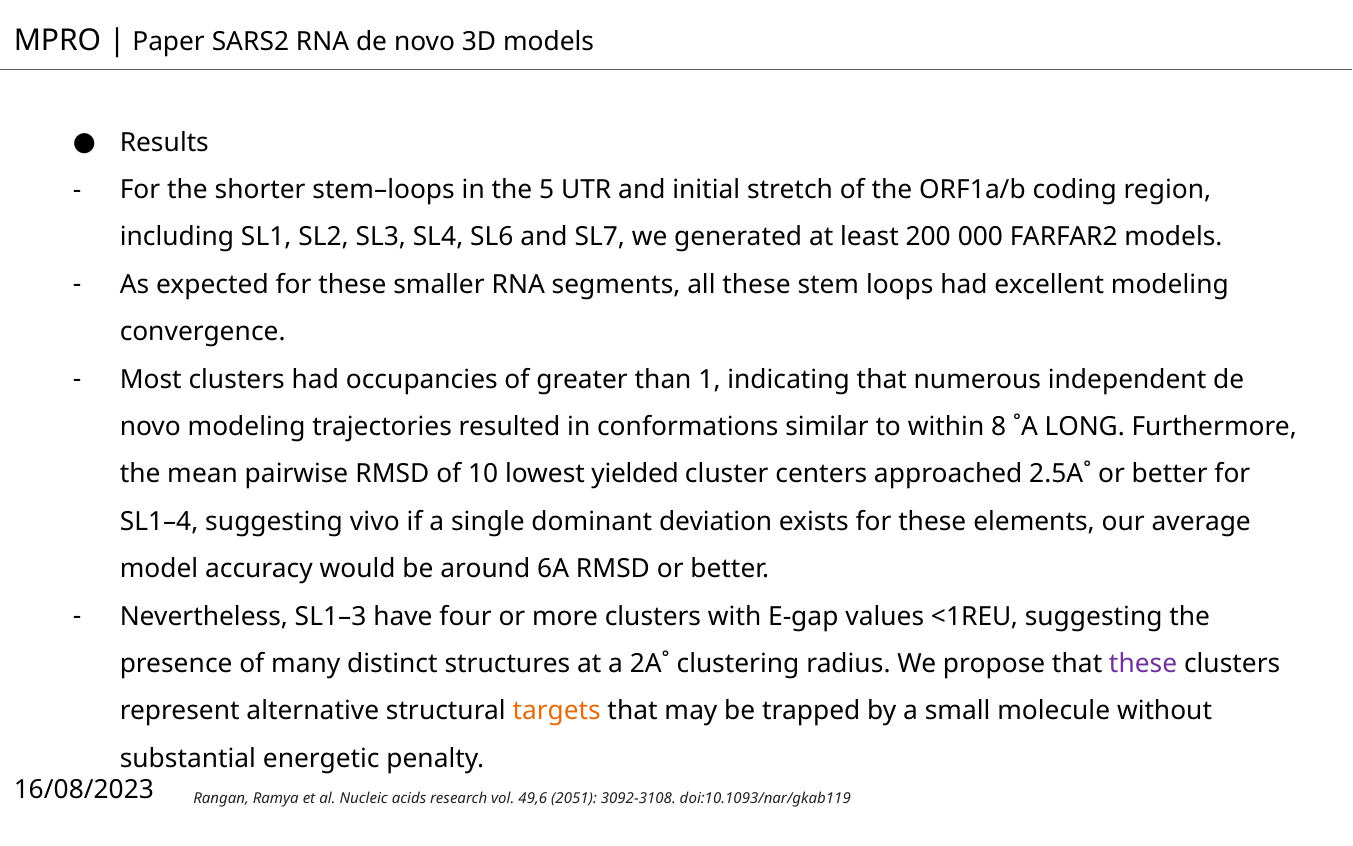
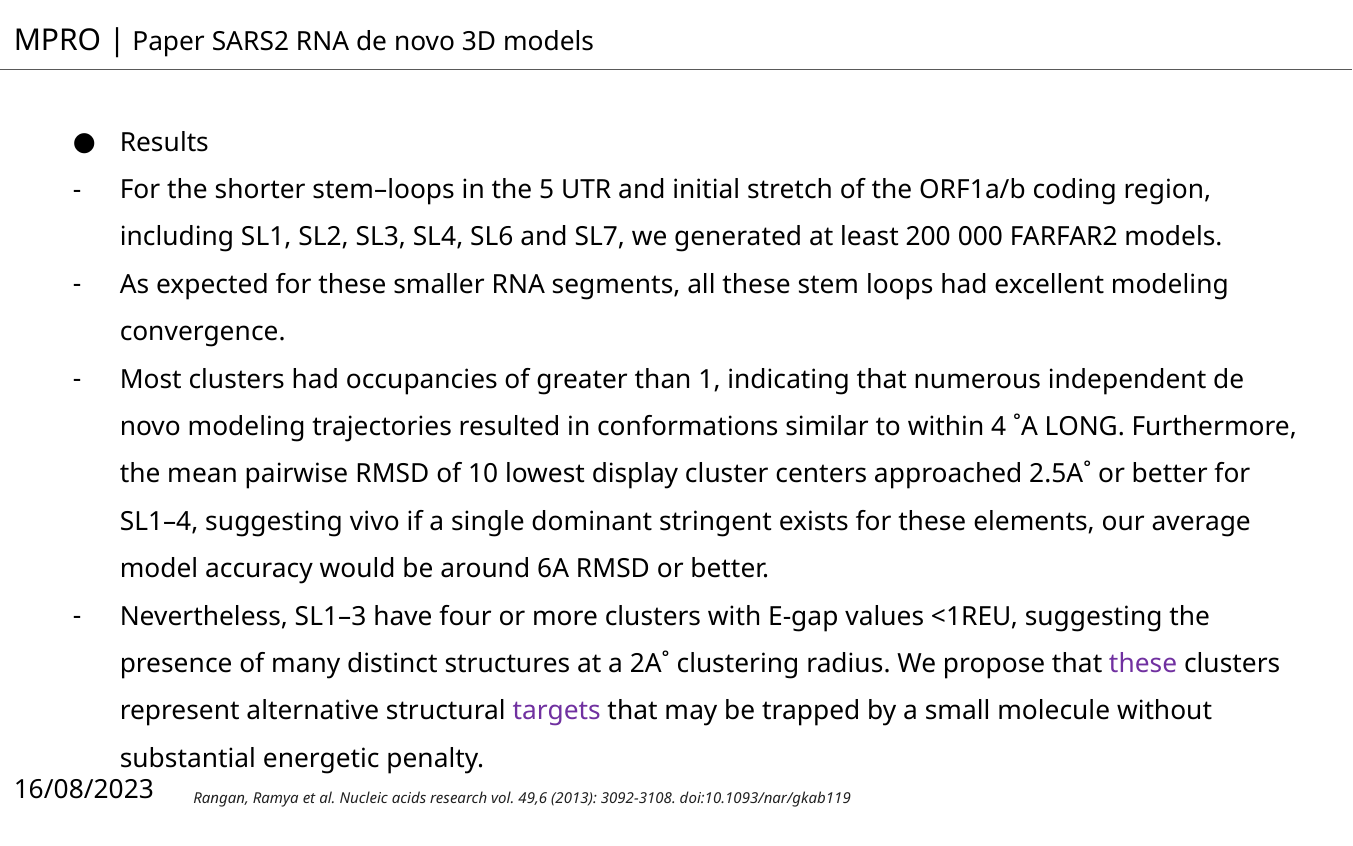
8: 8 -> 4 (999, 427)
yielded: yielded -> display (635, 474)
deviation: deviation -> stringent (715, 521)
targets colour: orange -> purple (557, 711)
2051: 2051 -> 2013 (574, 798)
